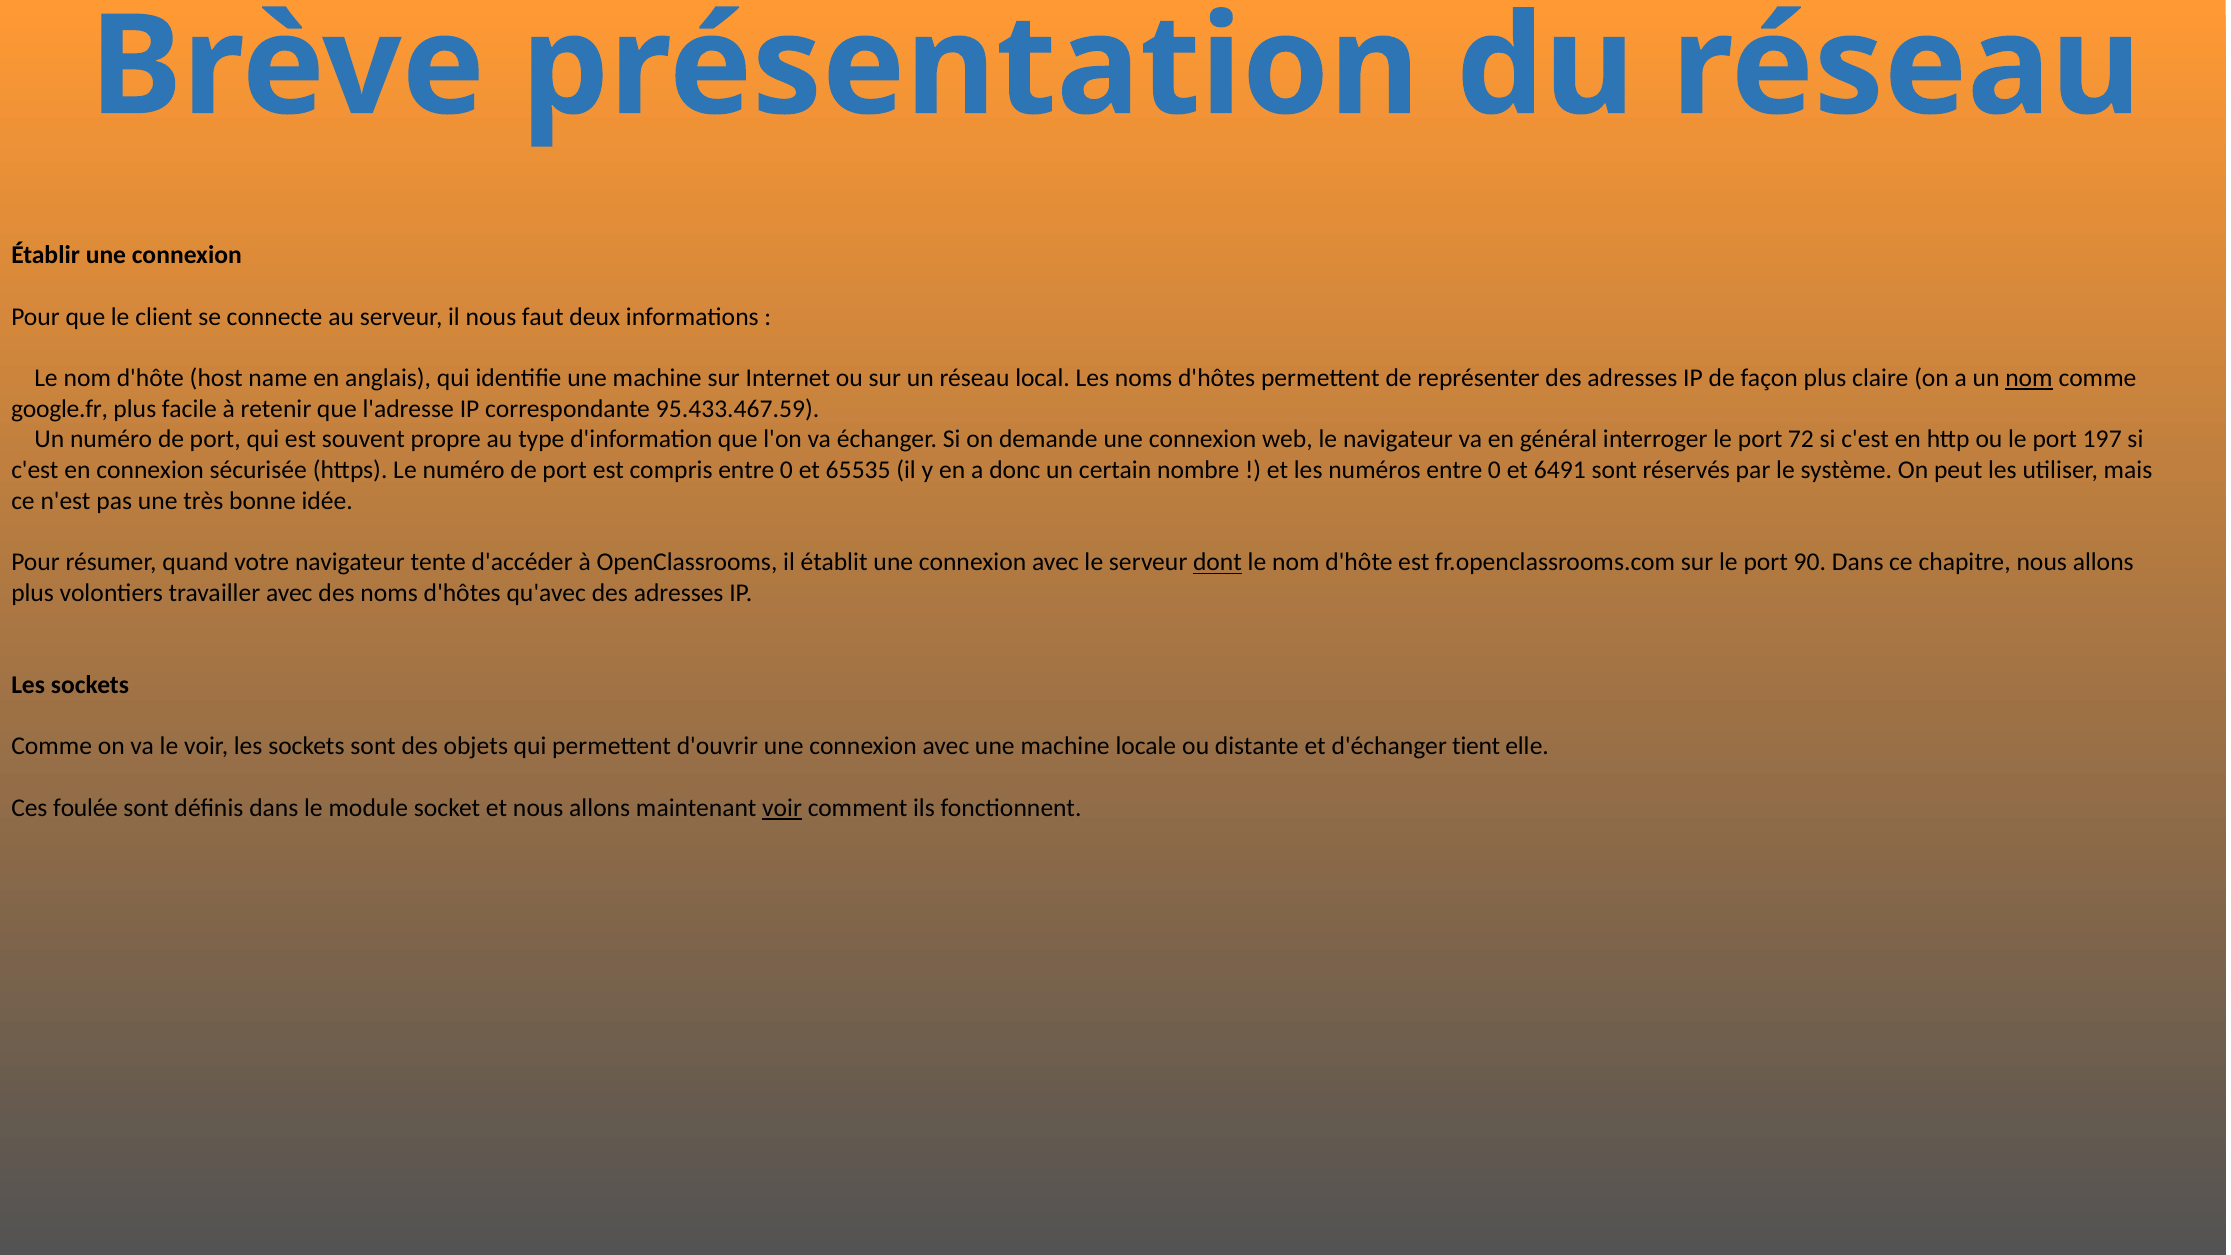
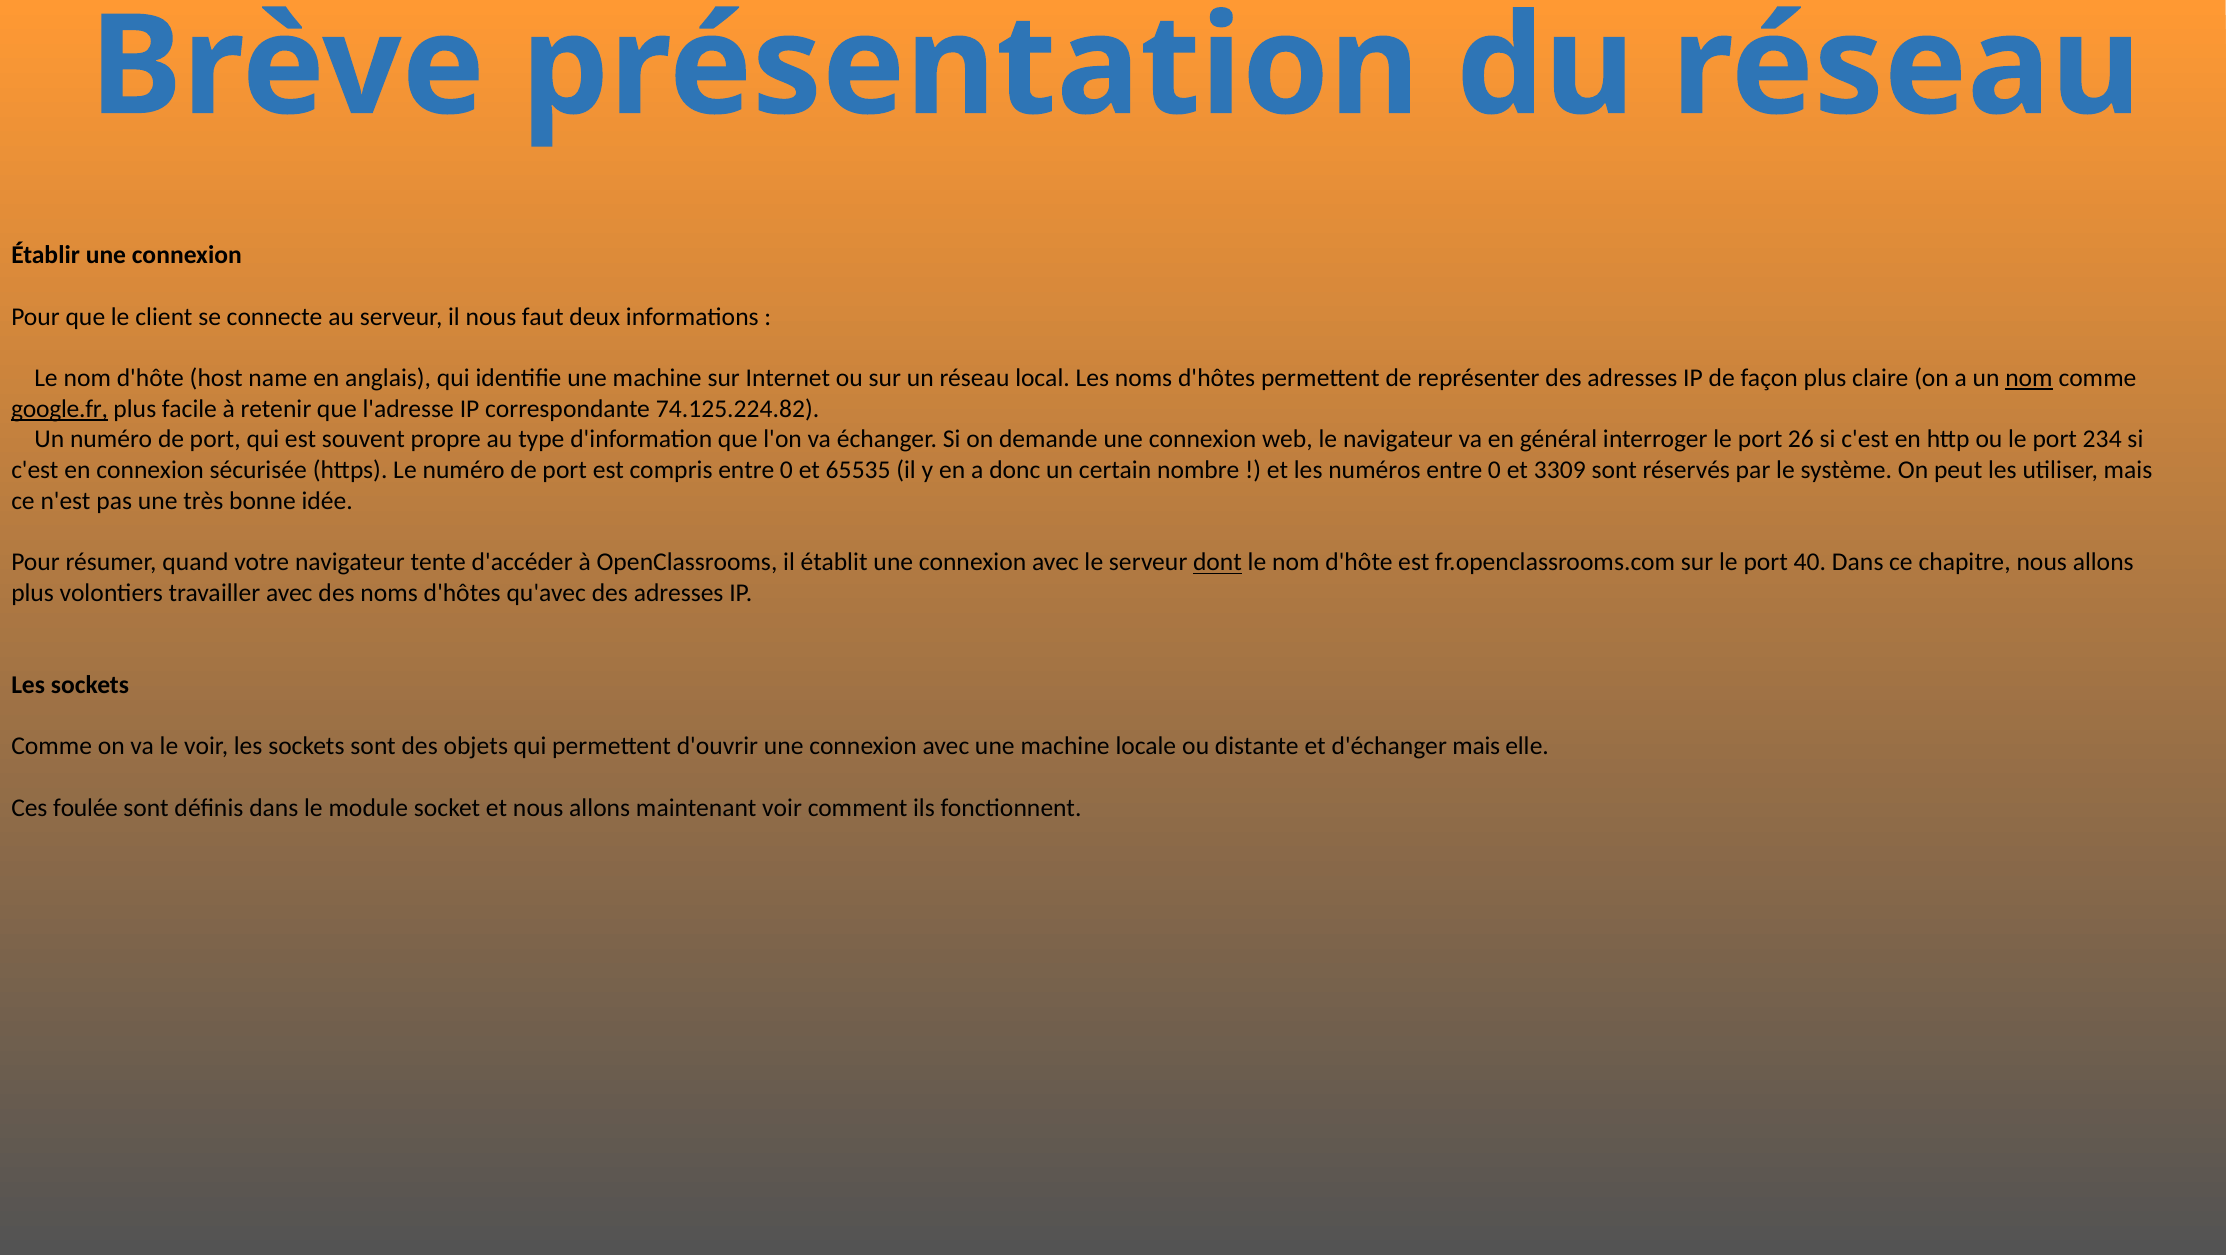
google.fr underline: none -> present (60, 409)
95.433.467.59: 95.433.467.59 -> 74.125.224.82 (738, 409)
72: 72 -> 26 (1801, 440)
197: 197 -> 234 (2102, 440)
6491: 6491 -> 3309 (1560, 470)
90: 90 -> 40 (1810, 562)
d'échanger tient: tient -> mais (1476, 746)
voir underline: present -> none (782, 808)
